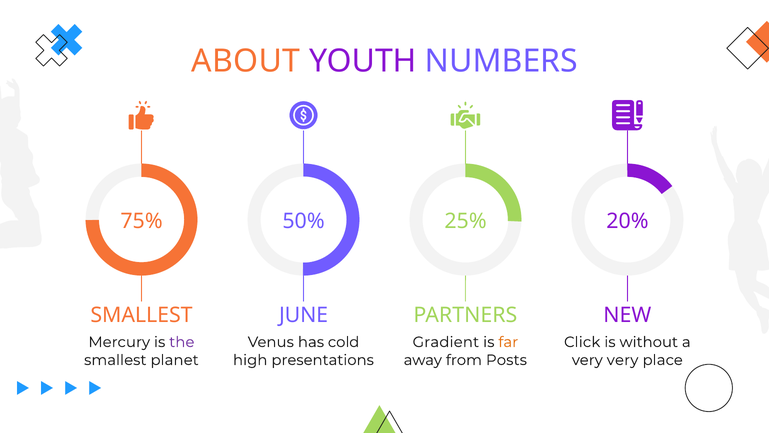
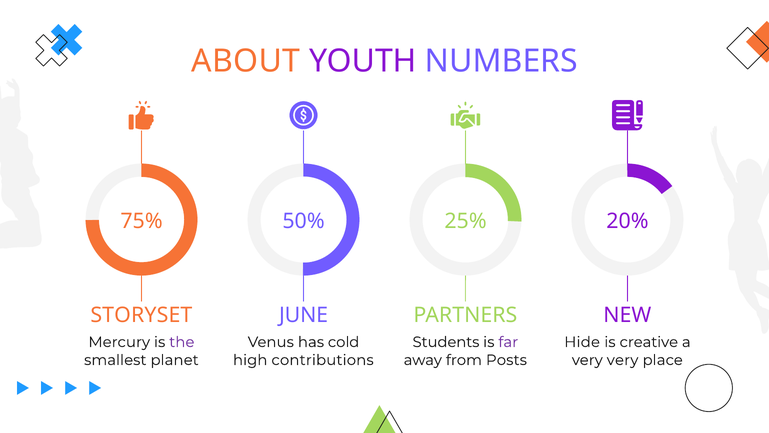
SMALLEST: SMALLEST -> STORYSET (141, 315)
Gradient: Gradient -> Students (446, 342)
far colour: orange -> purple (508, 342)
Click: Click -> Hide (582, 342)
without: without -> creative (649, 342)
presentations: presentations -> contributions (323, 360)
